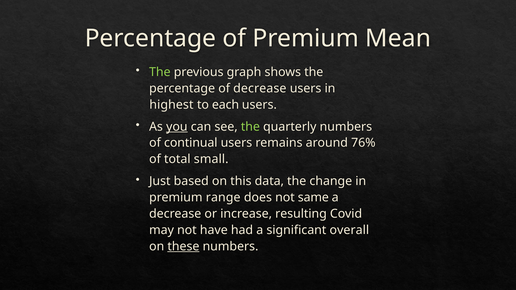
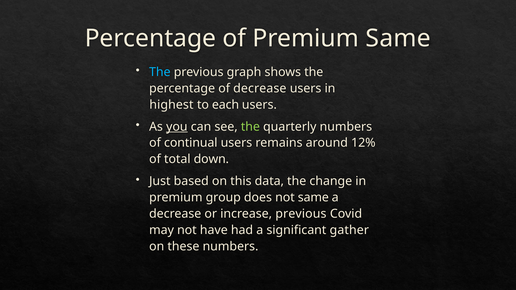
Premium Mean: Mean -> Same (398, 38)
The colour: light green -> light blue (160, 72)
76%: 76% -> 12% (363, 143)
small: small -> down (211, 159)
range: range -> group (223, 198)
increase resulting: resulting -> previous (301, 214)
overall: overall -> gather (349, 230)
these underline: present -> none (183, 247)
